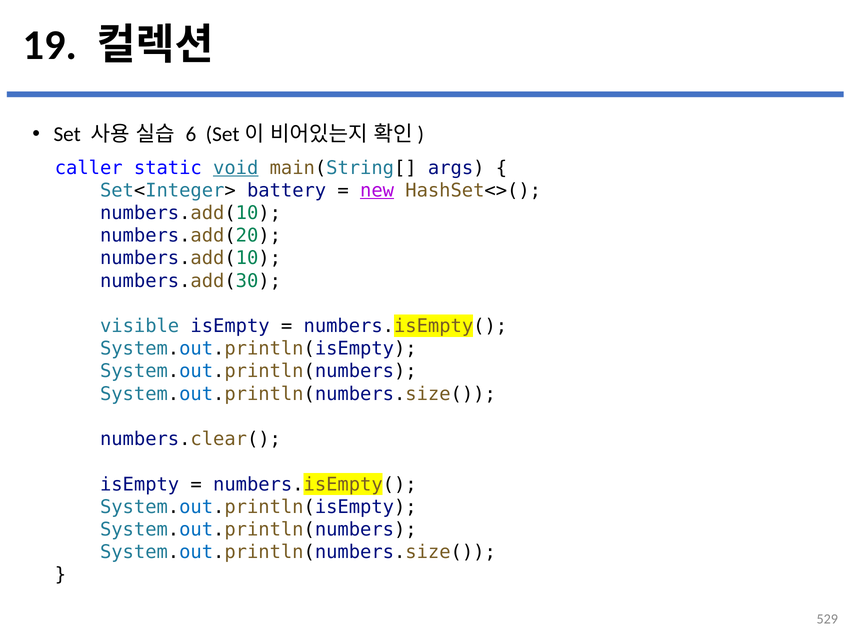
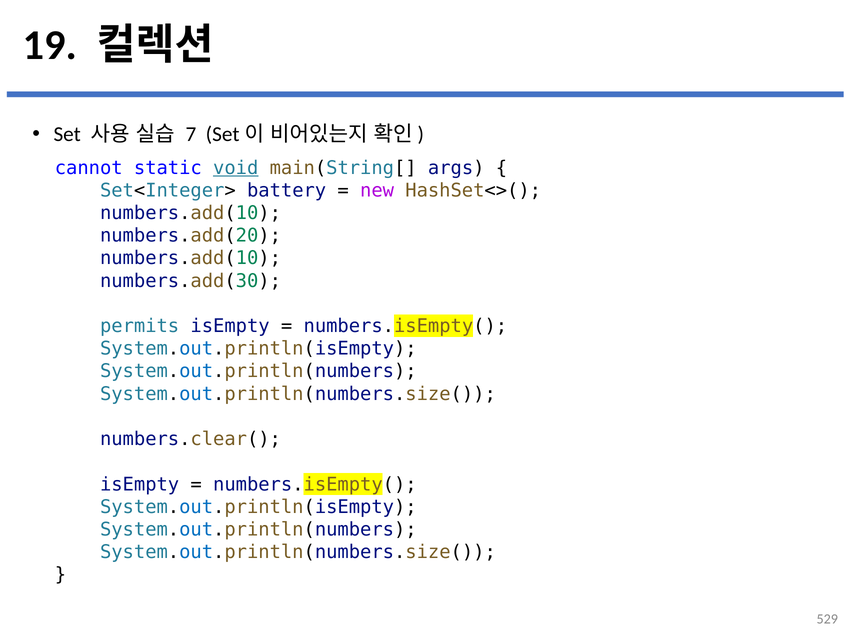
6: 6 -> 7 (191, 134)
caller: caller -> cannot (89, 168)
new underline: present -> none (377, 190)
visible: visible -> permits (140, 326)
